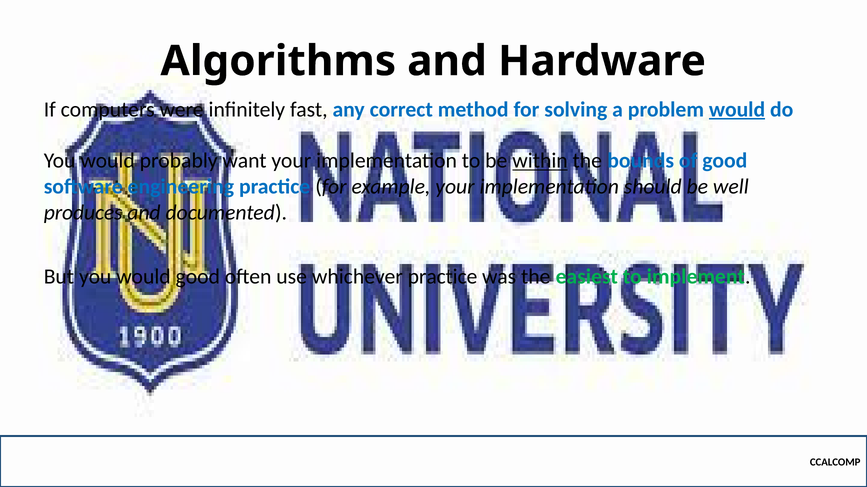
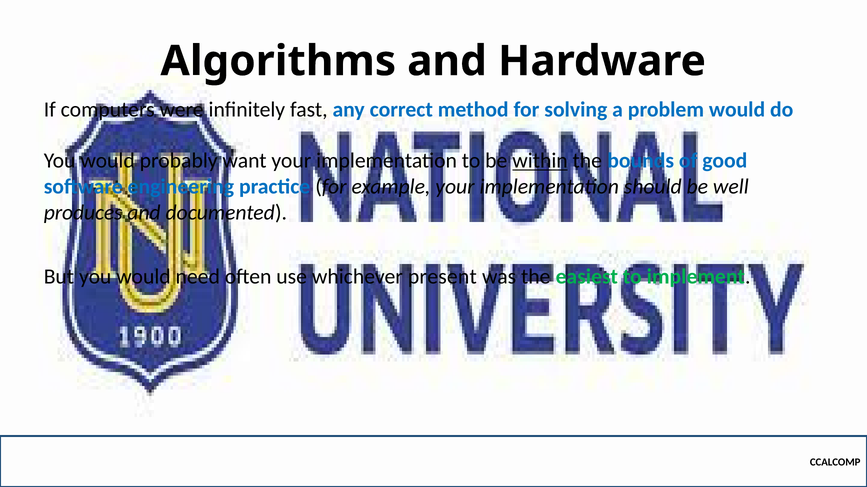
would underline: present -> none (737, 110)
would good: good -> need (198, 277)
whichever practice: practice -> present (442, 277)
